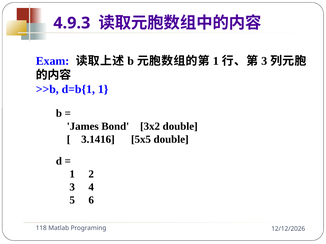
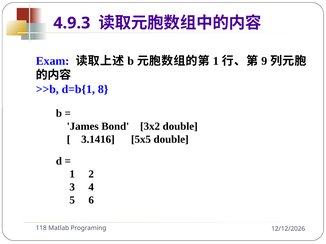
3: 3 -> 9 (264, 61)
d=b{1 1: 1 -> 8 (103, 89)
